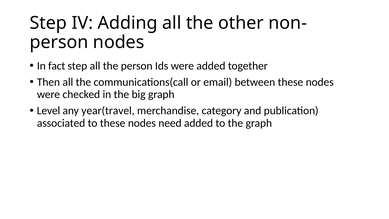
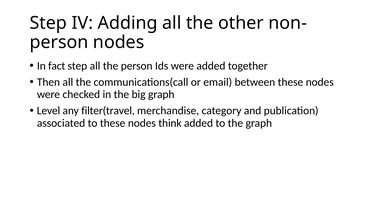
year(travel: year(travel -> filter(travel (108, 111)
need: need -> think (170, 123)
